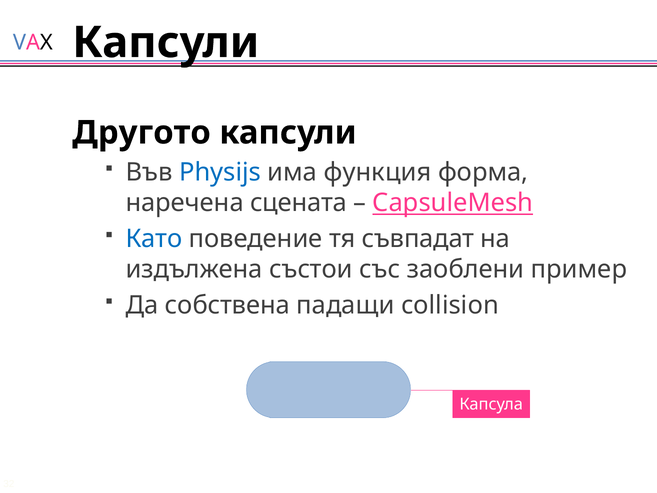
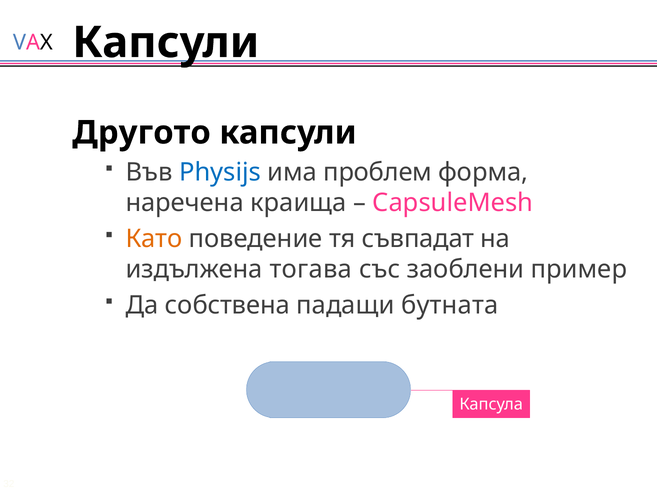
функция: функция -> проблем (378, 172)
сцената: сцената -> краища (298, 203)
CapsuleMesh underline: present -> none (453, 203)
Като colour: blue -> orange (154, 239)
състои: състои -> тогава (311, 269)
collision: collision -> бутната (450, 305)
